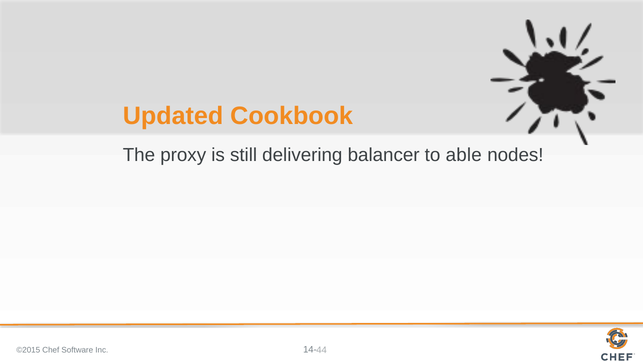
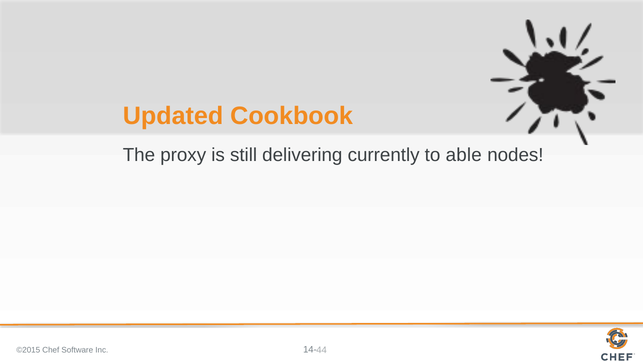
balancer: balancer -> currently (384, 155)
